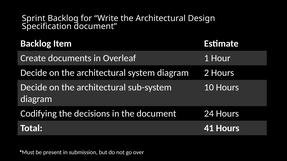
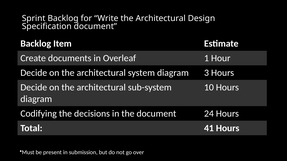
2: 2 -> 3 (206, 73)
